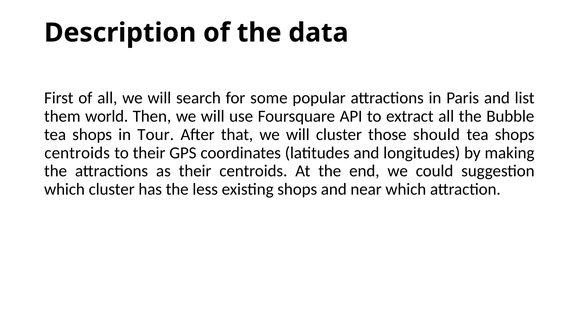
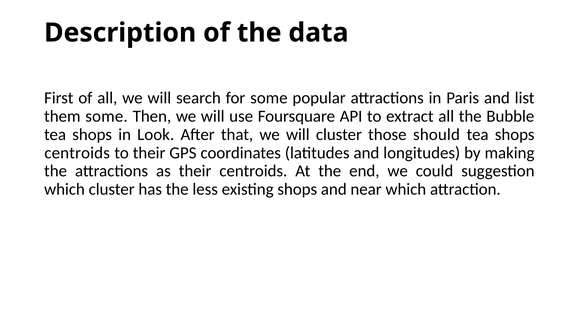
them world: world -> some (107, 116)
Tour: Tour -> Look (156, 134)
